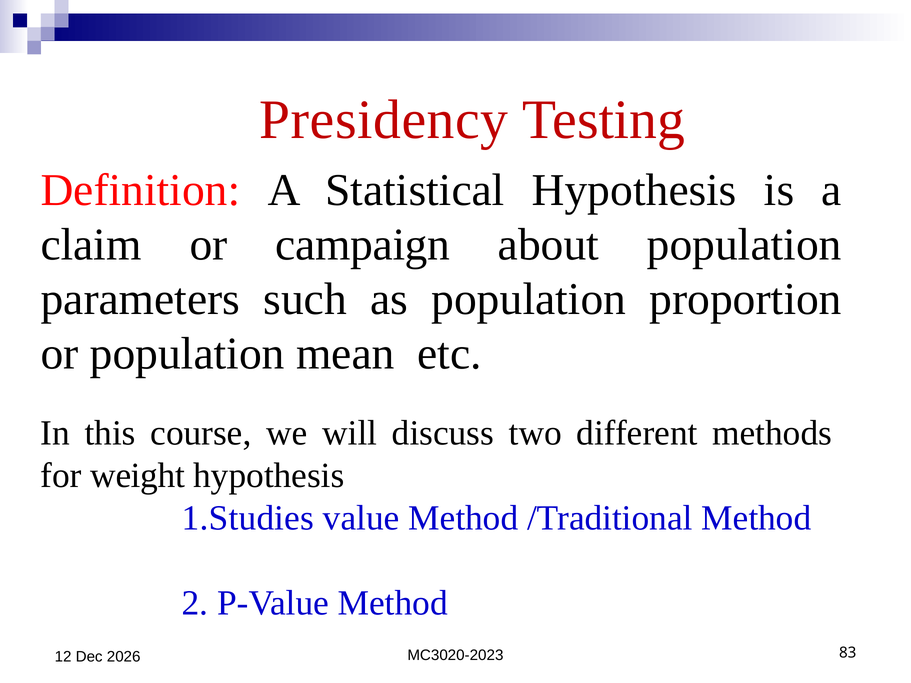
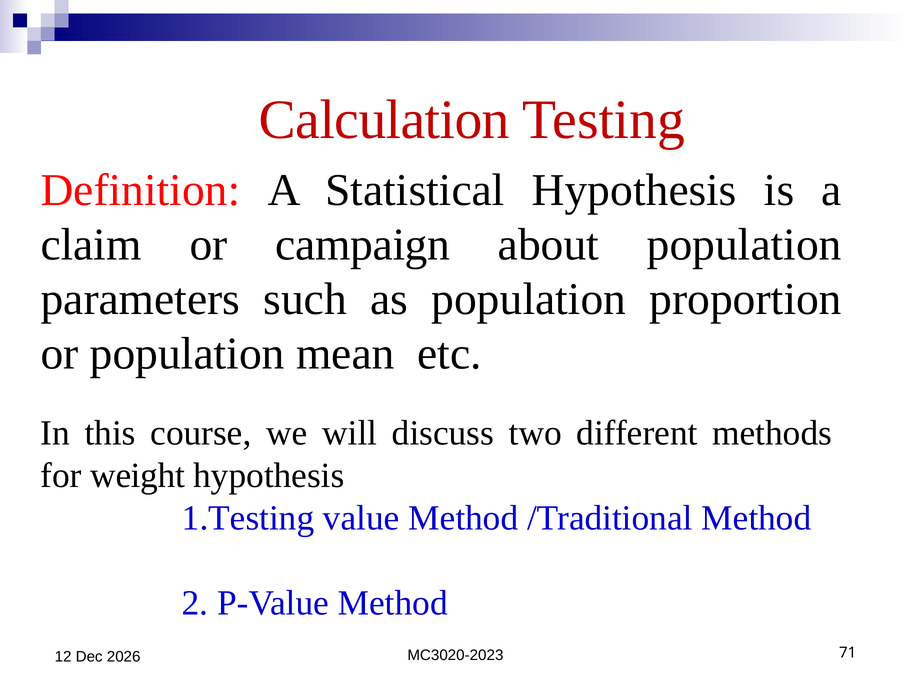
Presidency: Presidency -> Calculation (384, 120)
1.Studies: 1.Studies -> 1.Testing (248, 518)
83: 83 -> 71 (848, 653)
